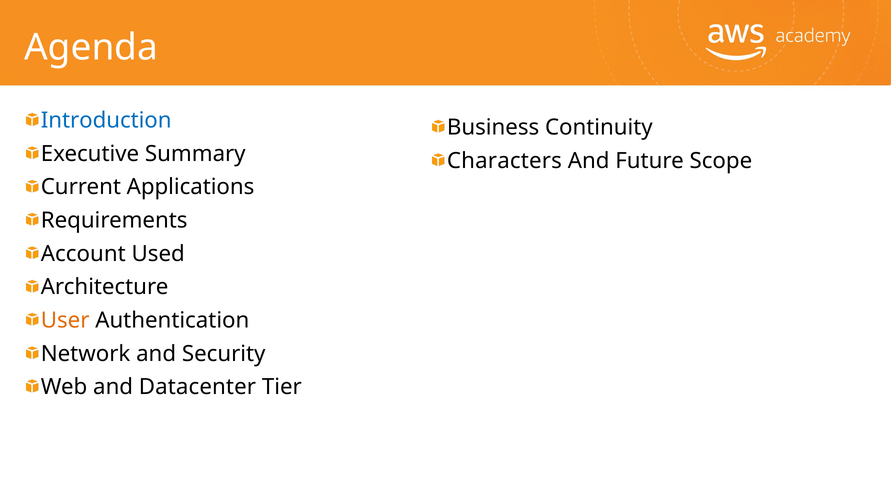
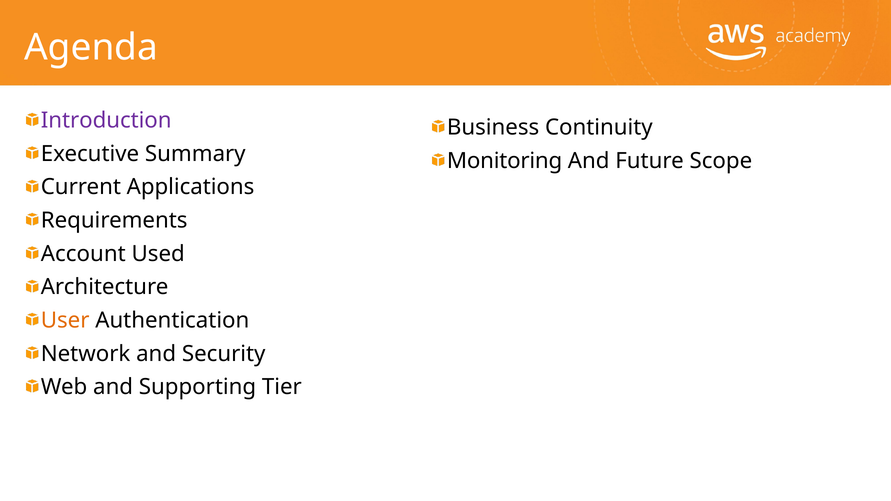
Introduction colour: blue -> purple (106, 121)
Characters: Characters -> Monitoring (505, 161)
Datacenter: Datacenter -> Supporting (197, 387)
